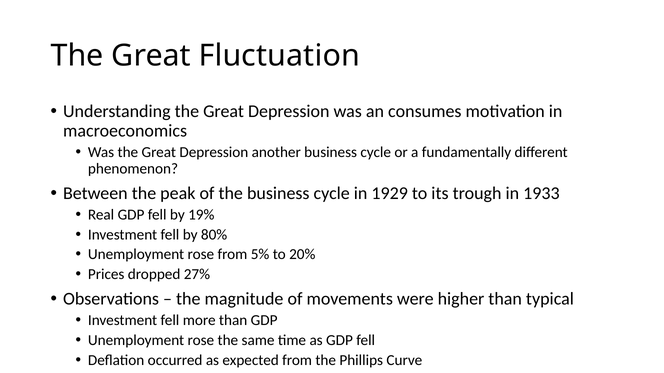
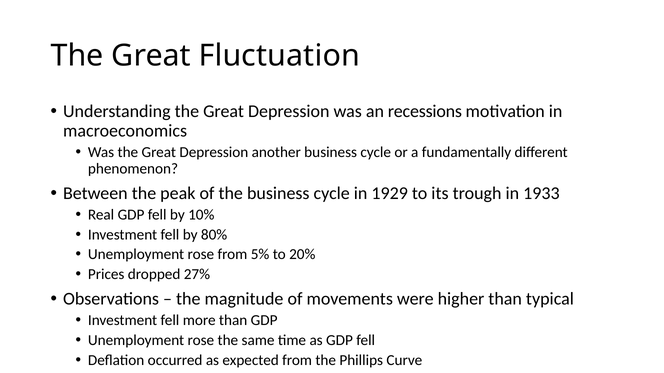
consumes: consumes -> recessions (425, 112)
19%: 19% -> 10% (201, 215)
